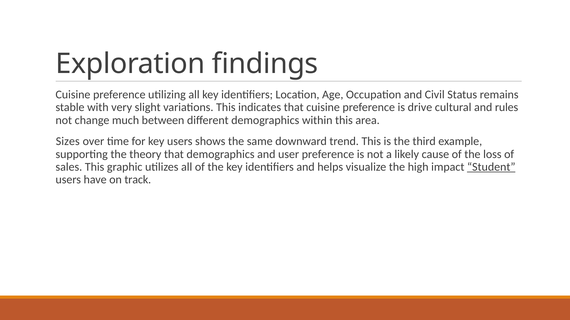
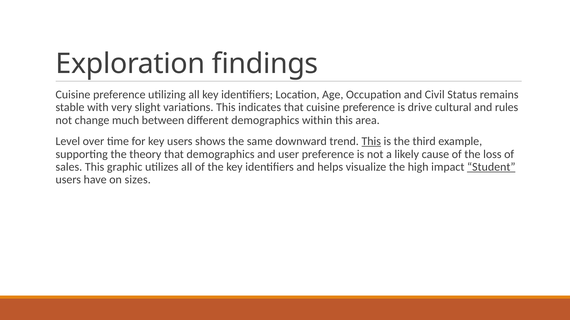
Sizes: Sizes -> Level (68, 142)
This underline: none -> present (371, 142)
track: track -> sizes (138, 180)
